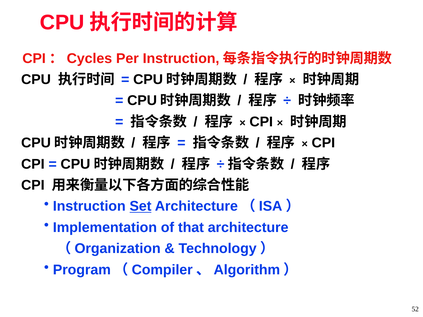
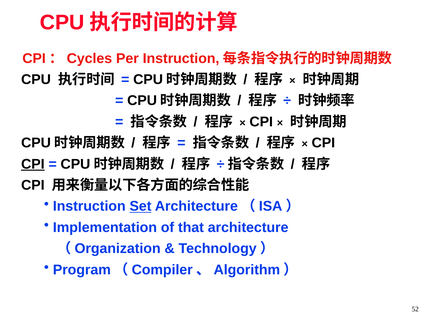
CPI underline: none -> present (33, 164)
